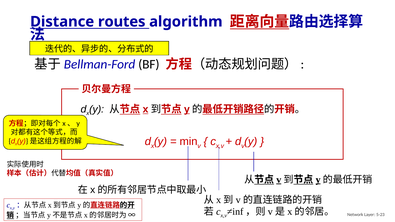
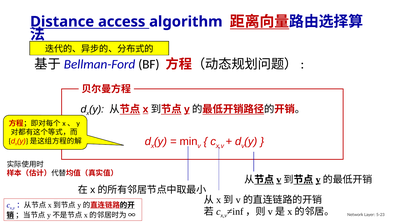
routes: routes -> access (122, 22)
